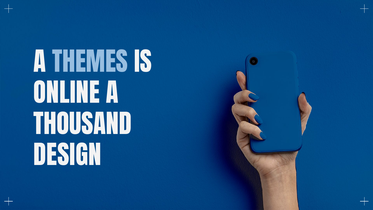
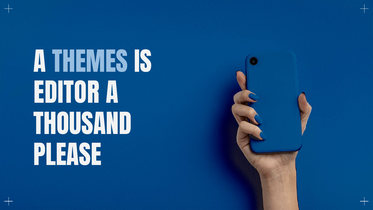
ONLINE: ONLINE -> EDITOR (67, 94)
DESIGN: DESIGN -> PLEASE (67, 156)
